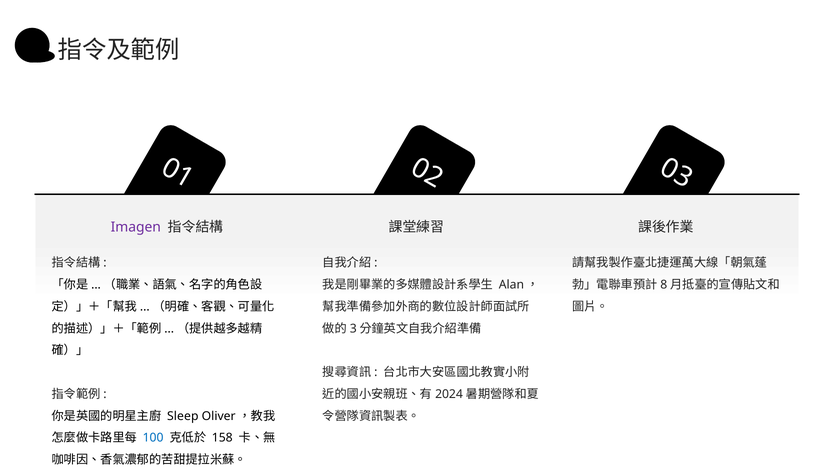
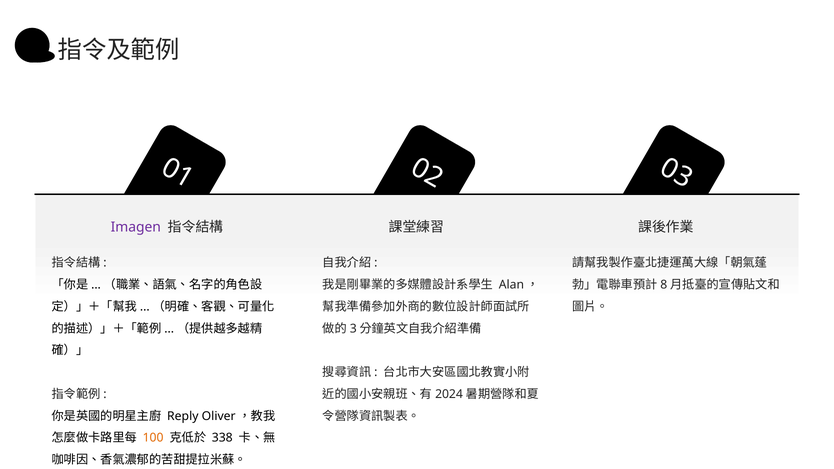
Sleep: Sleep -> Reply (183, 416)
100 colour: blue -> orange (153, 438)
158: 158 -> 338 (222, 438)
